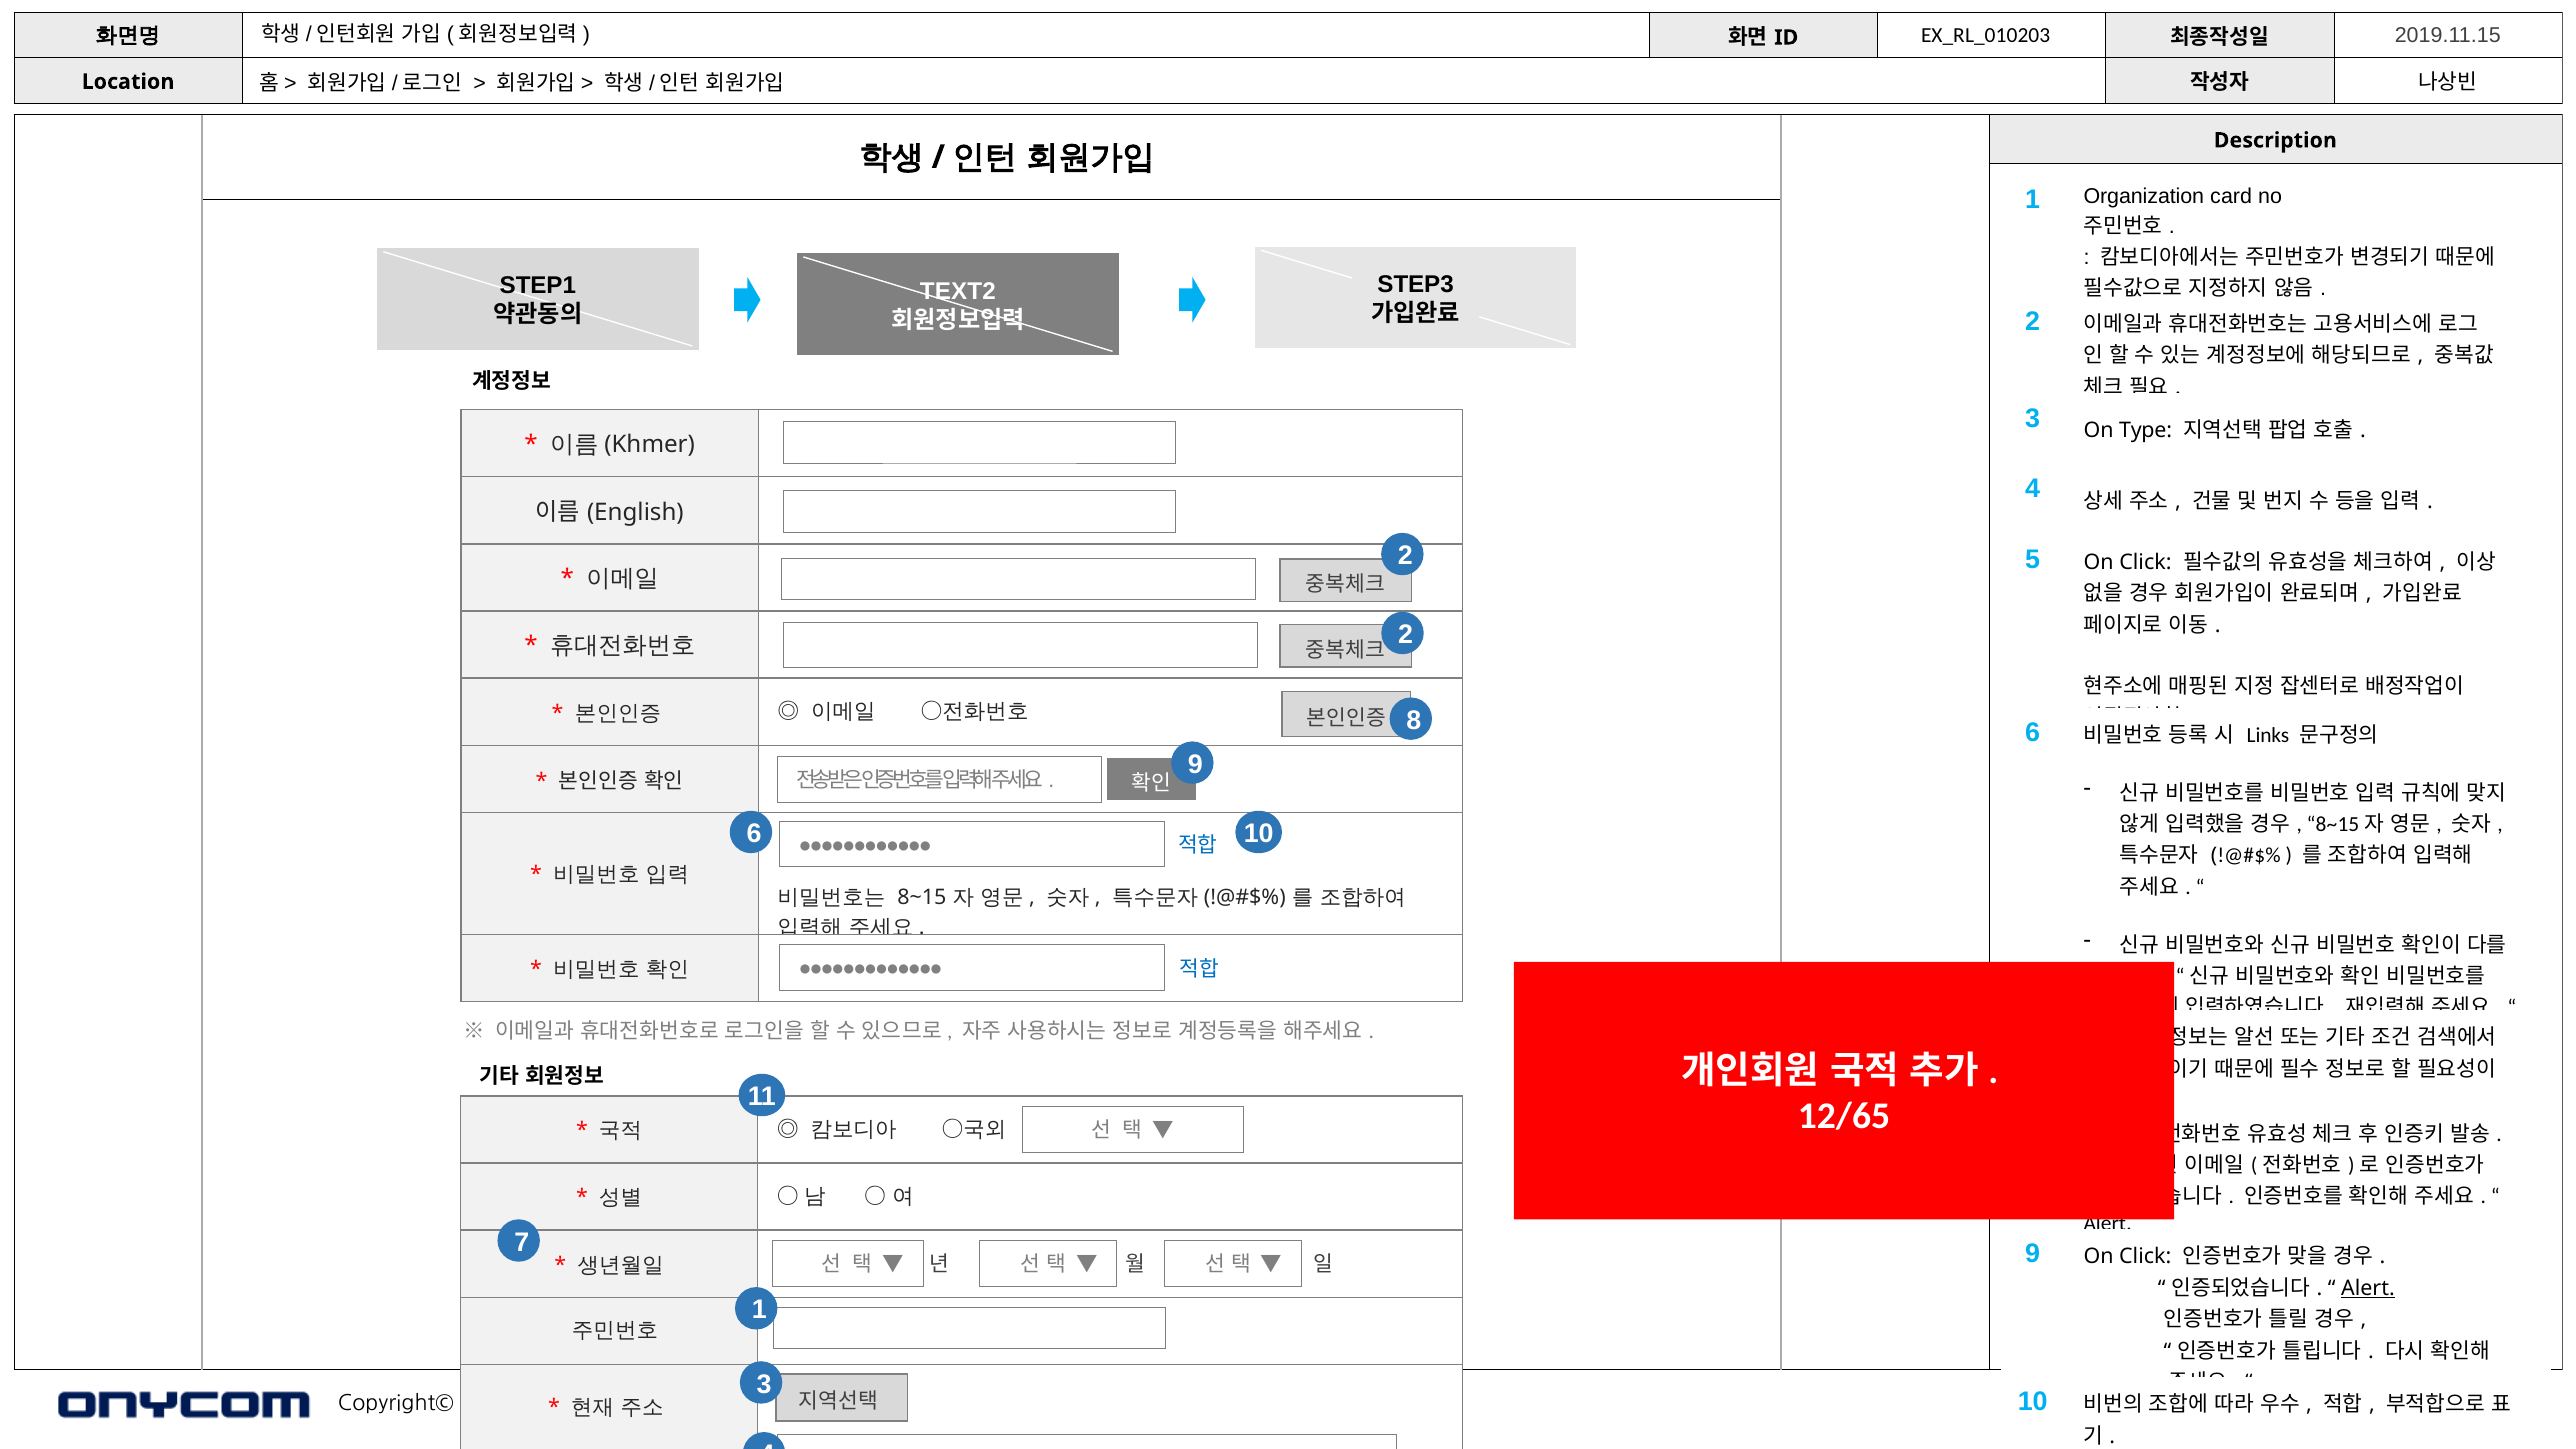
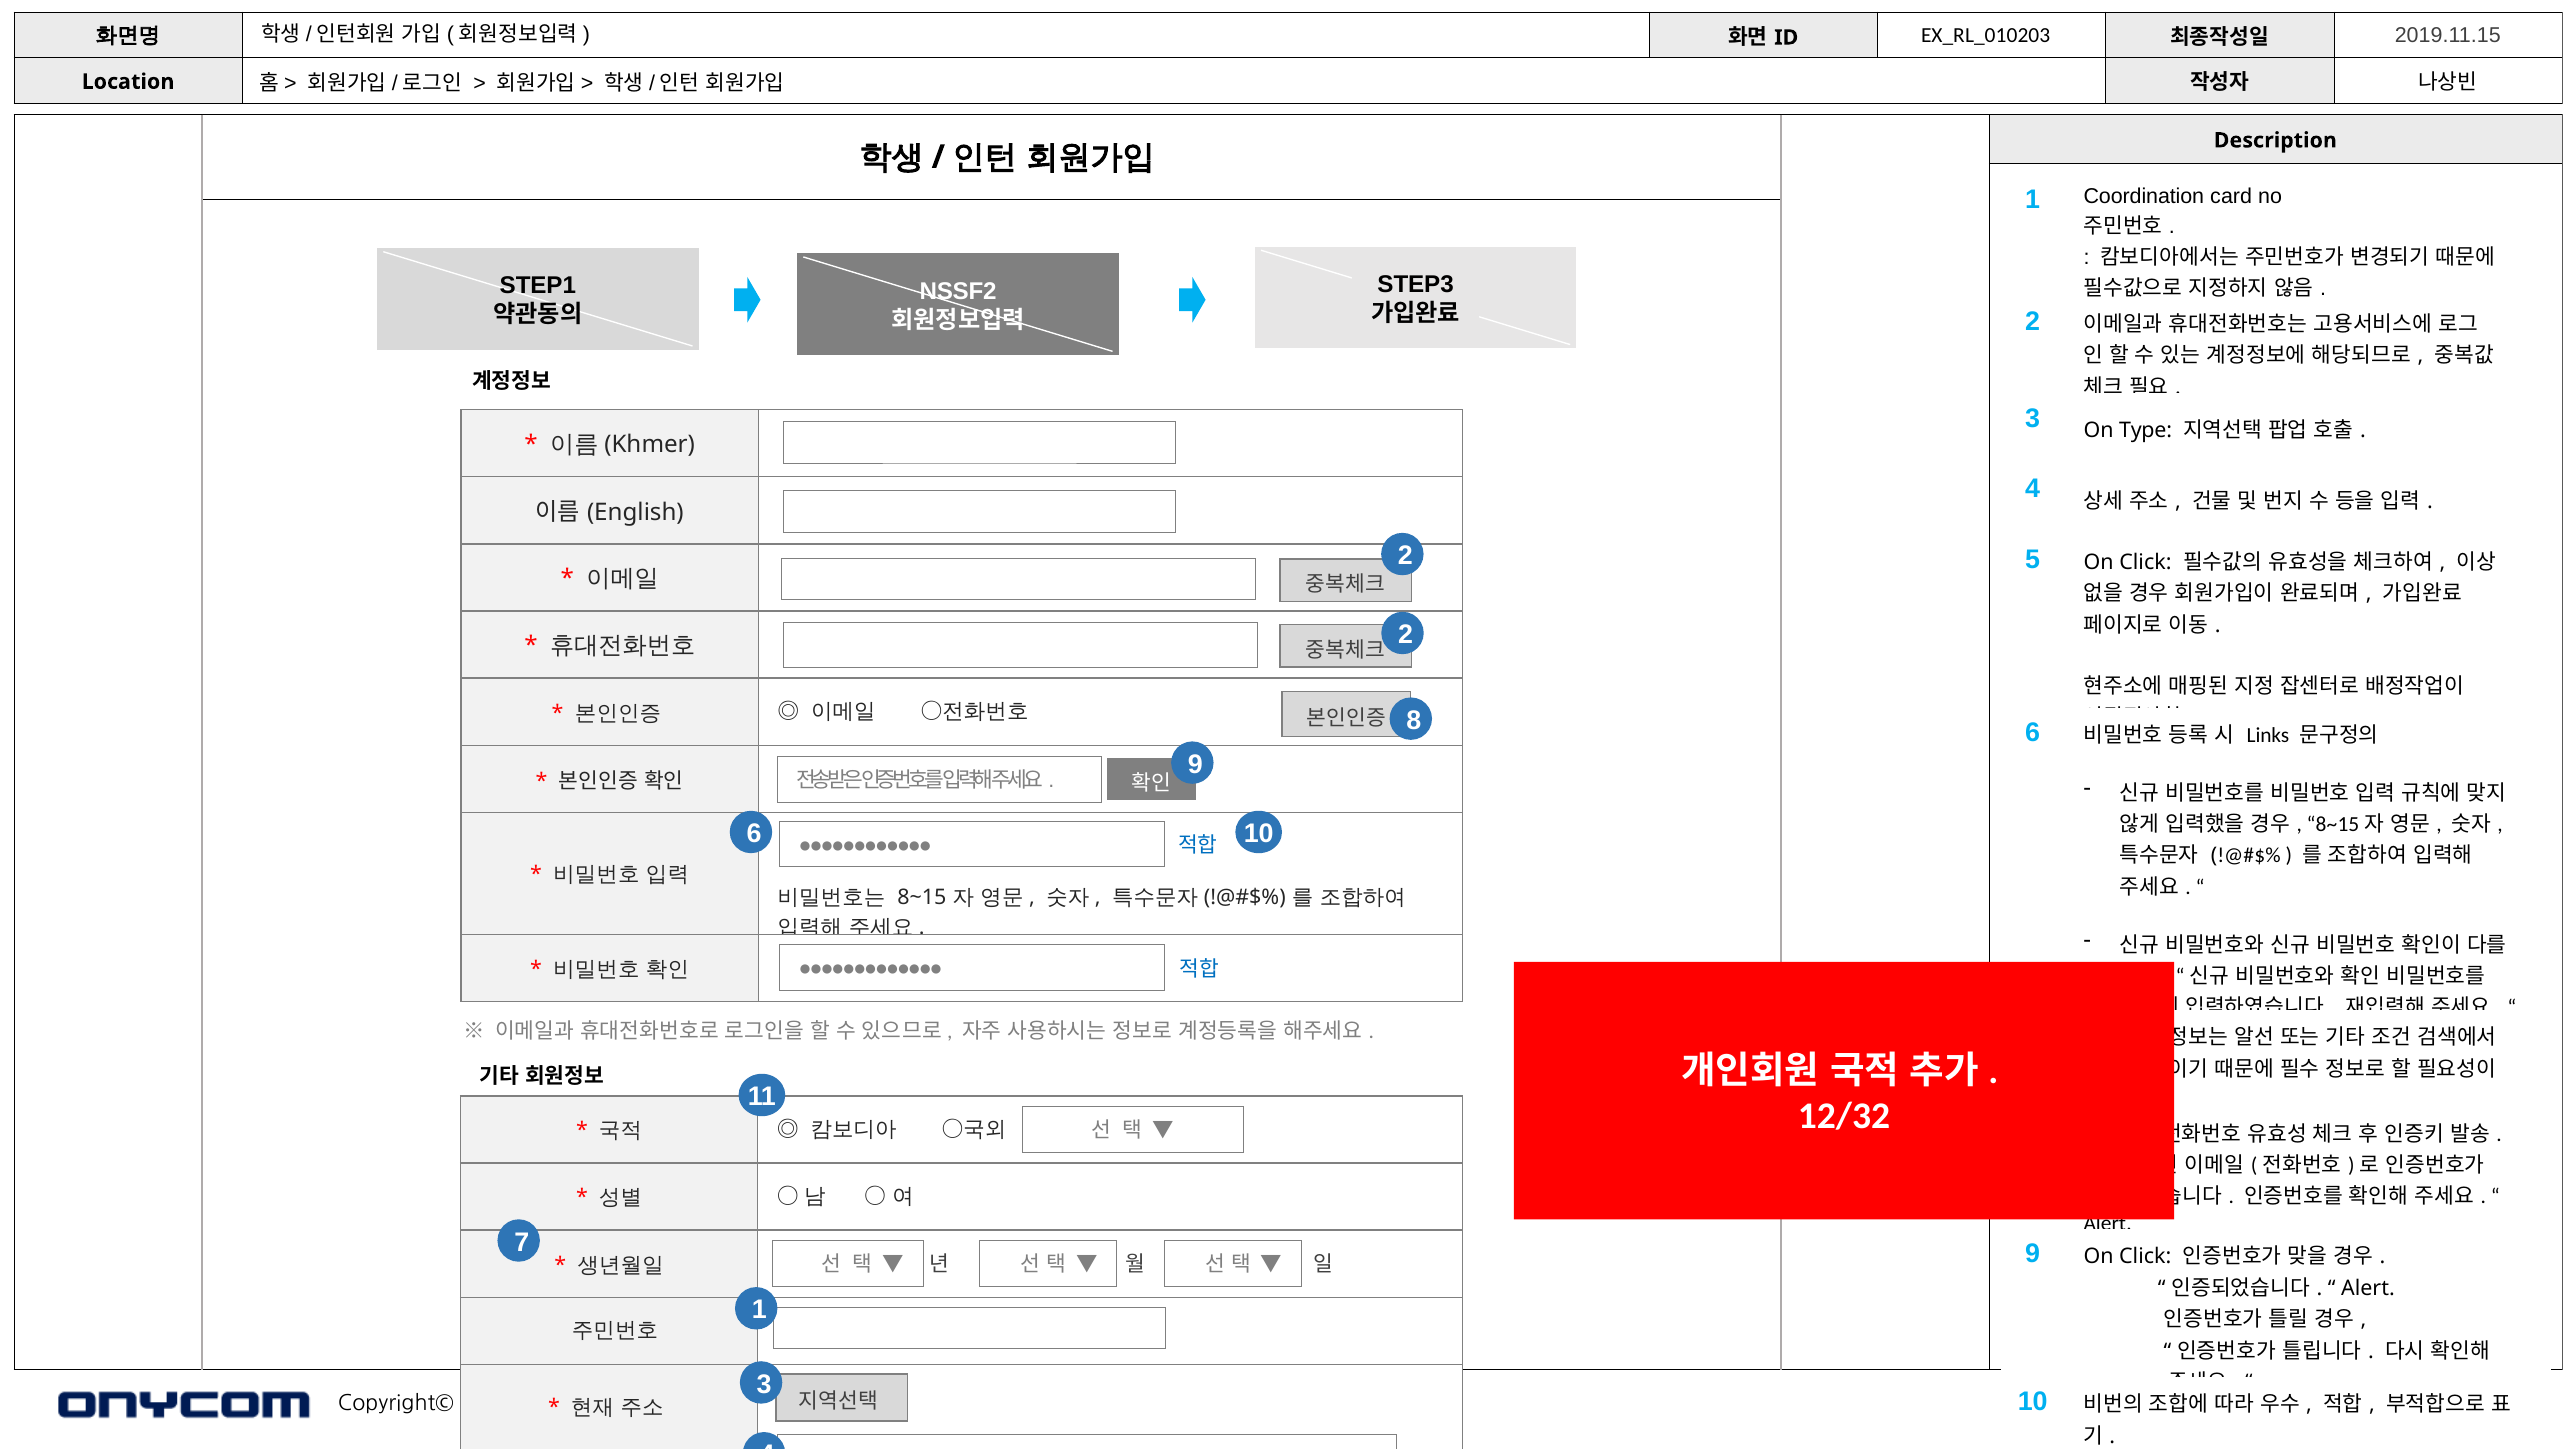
Organization: Organization -> Coordination (2144, 197)
TEXT2: TEXT2 -> NSSF2 (958, 291)
12/65: 12/65 -> 12/32 (1844, 1116)
Alert underline: present -> none (2368, 1288)
